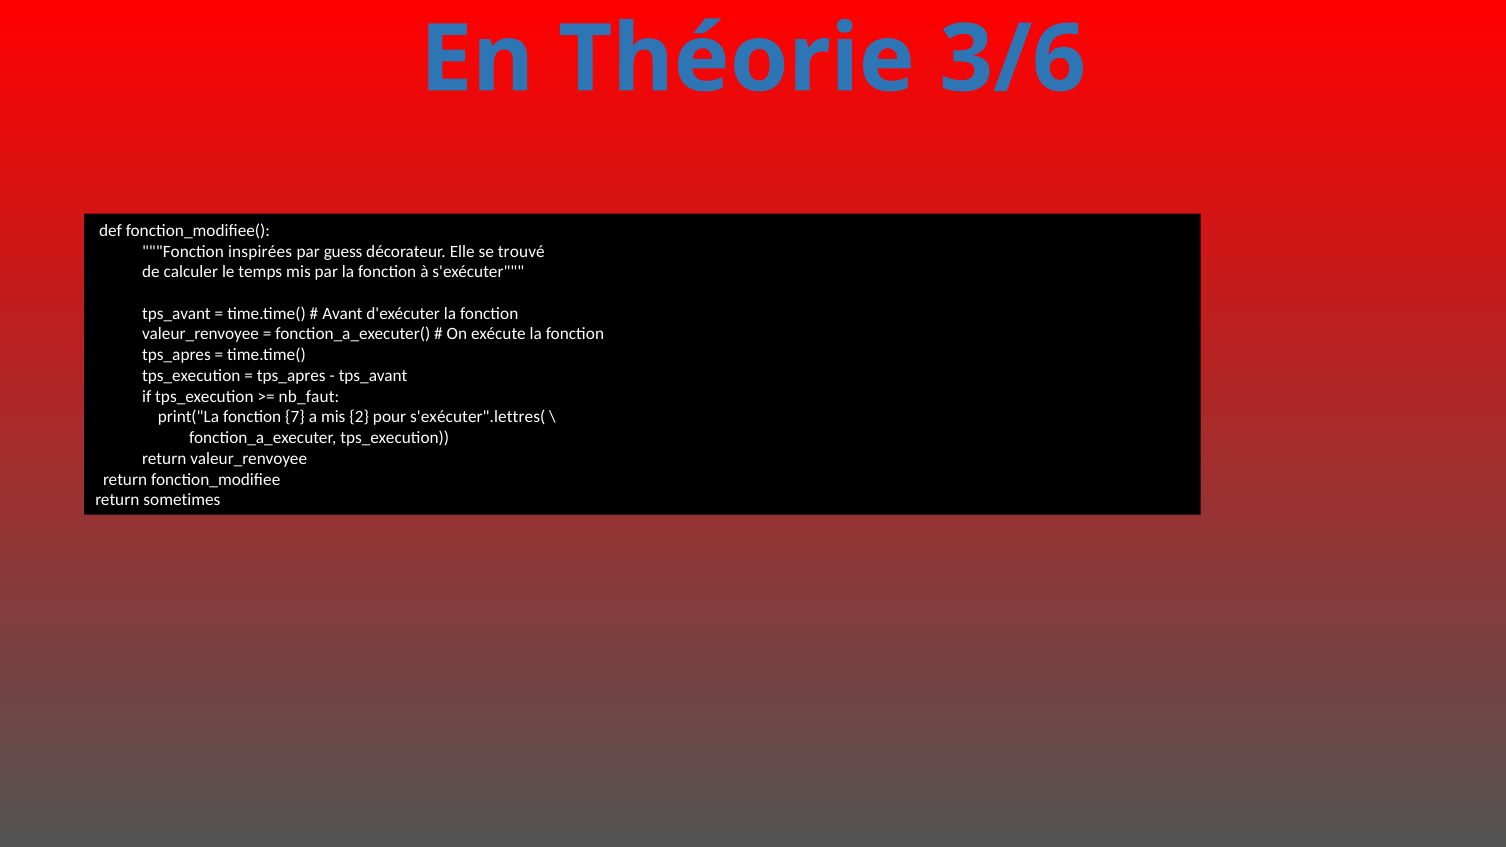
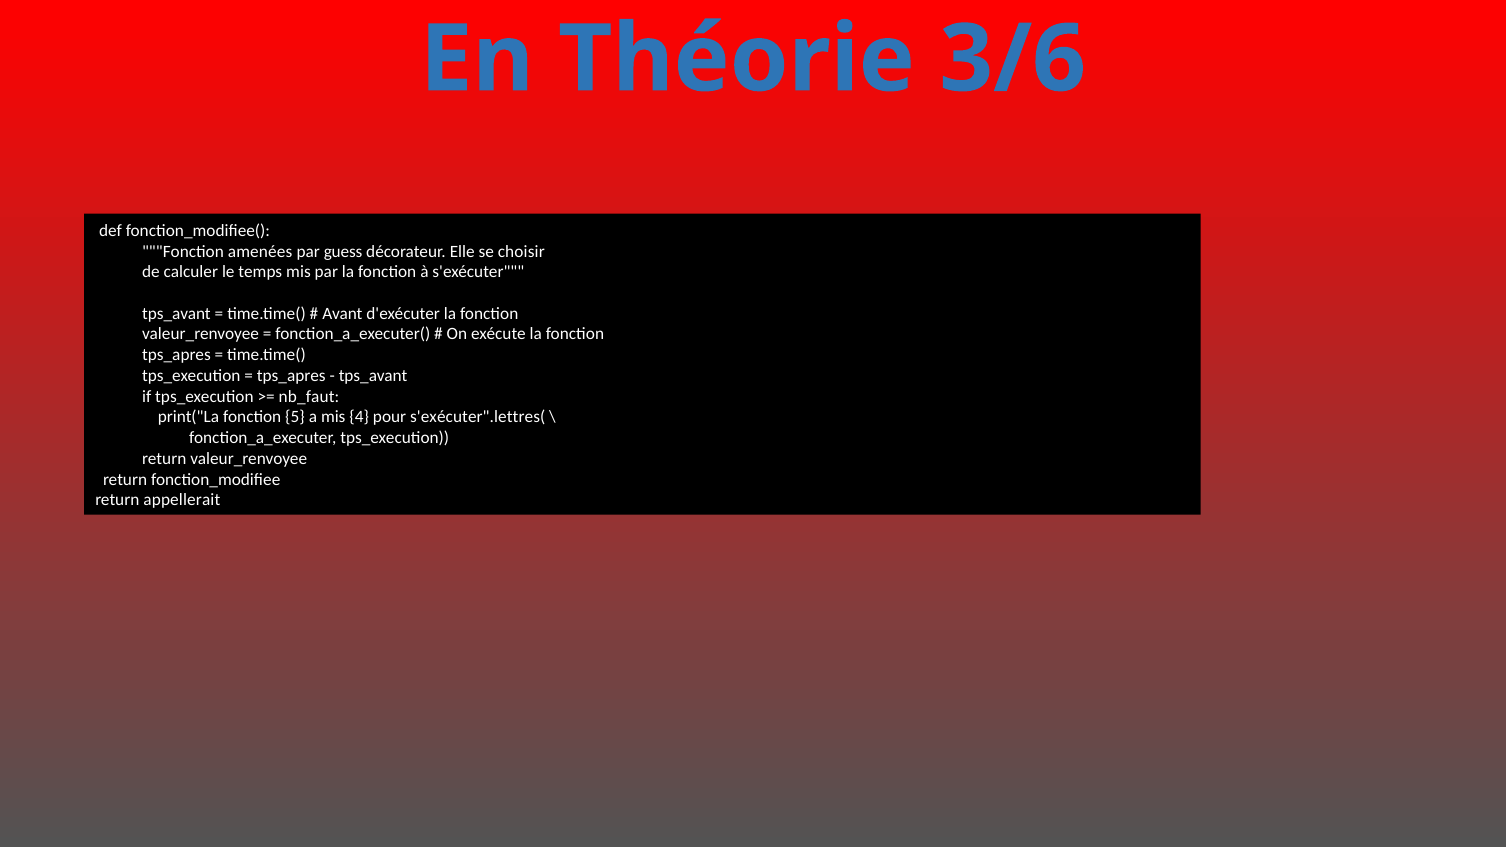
inspirées: inspirées -> amenées (260, 251)
trouvé: trouvé -> choisir (521, 251)
7: 7 -> 5 (295, 417)
2: 2 -> 4 (359, 417)
sometimes: sometimes -> appellerait (182, 500)
